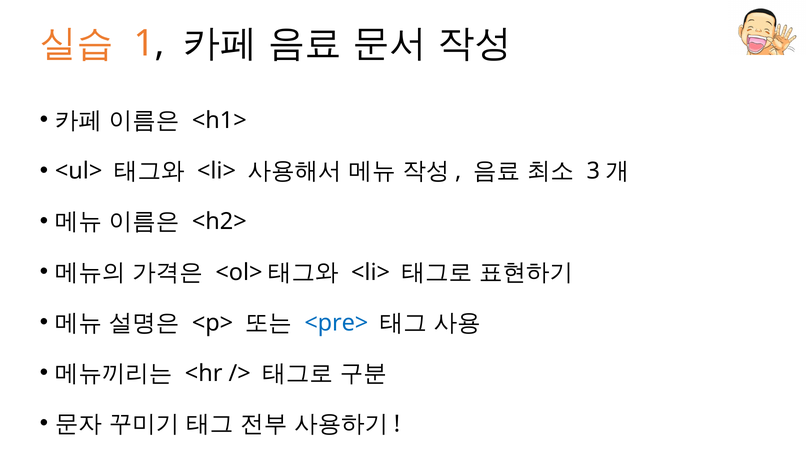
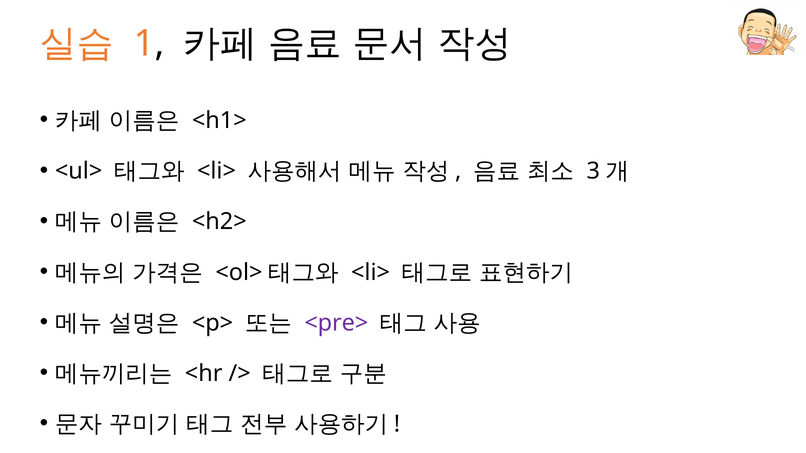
<pre> colour: blue -> purple (336, 323)
